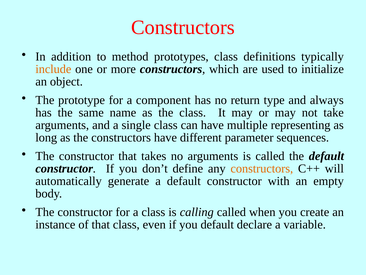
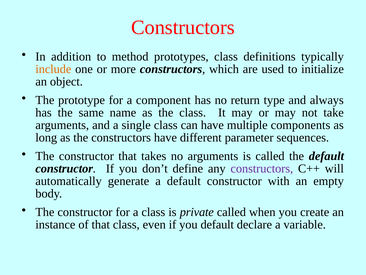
representing: representing -> components (301, 125)
constructors colour: orange -> purple (262, 168)
calling: calling -> private (197, 212)
